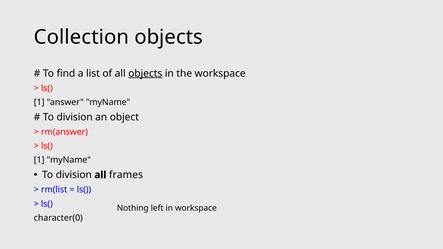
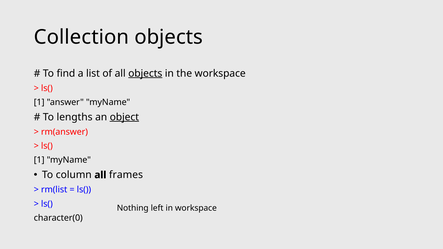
division: division -> lengths (75, 117)
object underline: none -> present (124, 117)
division: division -> column (74, 175)
